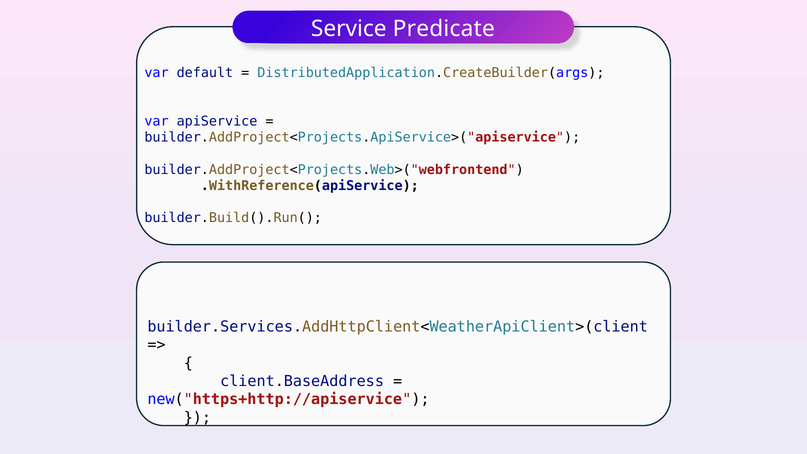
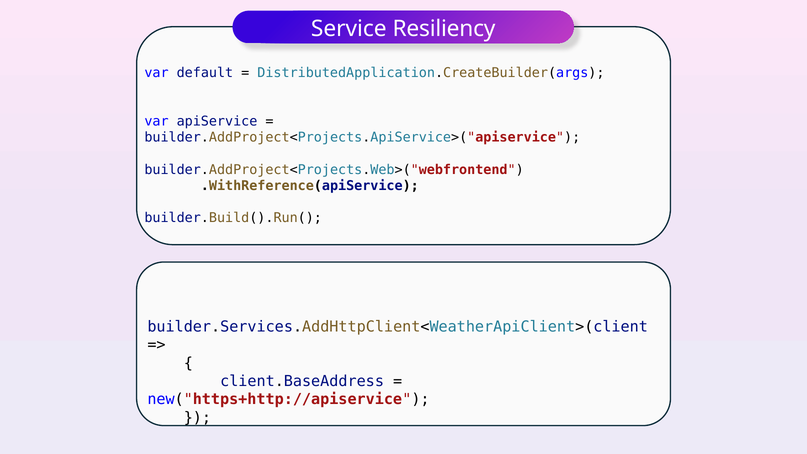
Predicate: Predicate -> Resiliency (444, 29)
